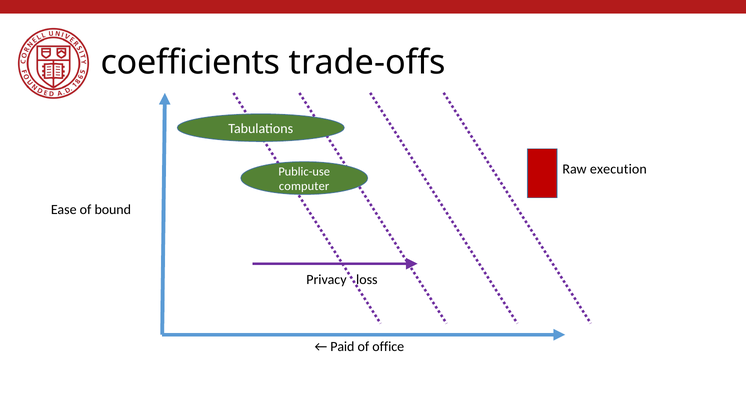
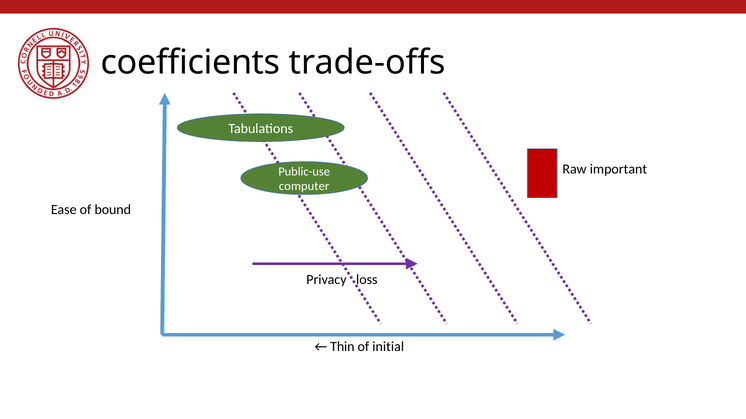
execution: execution -> important (618, 170)
Paid: Paid -> Thin (342, 347)
office: office -> initial (388, 347)
